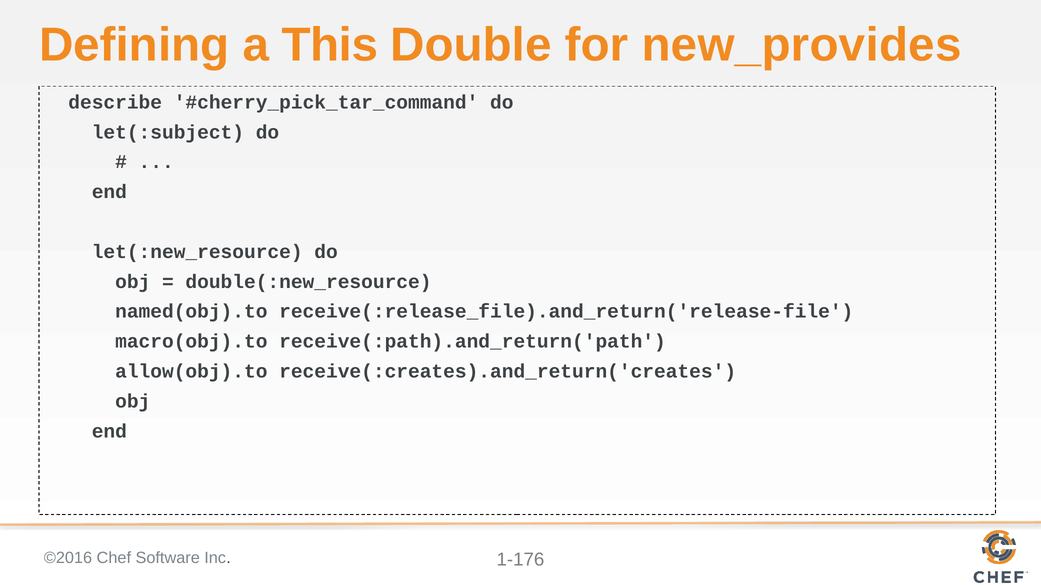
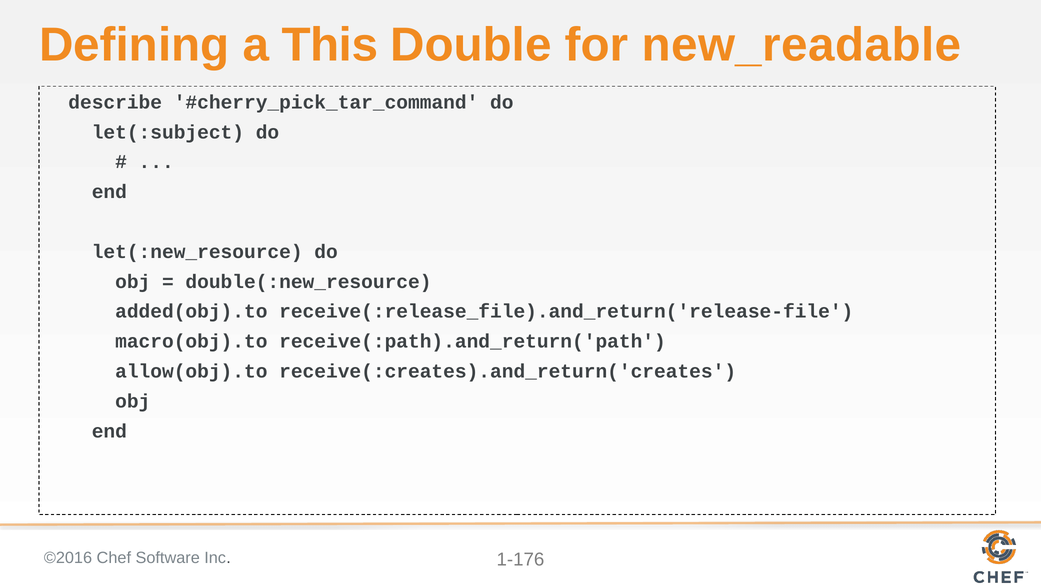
new_provides: new_provides -> new_readable (802, 45)
named(obj).to: named(obj).to -> added(obj).to (191, 312)
